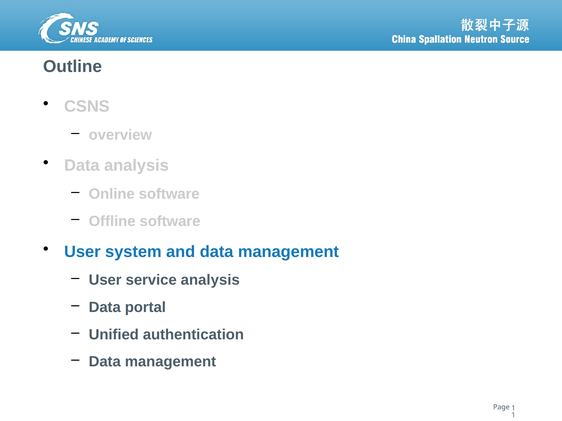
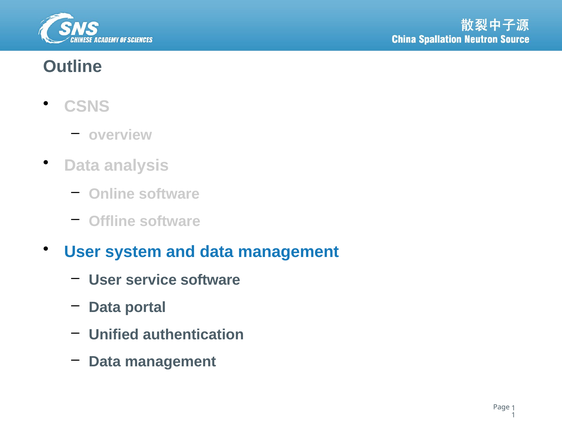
service analysis: analysis -> software (210, 280)
